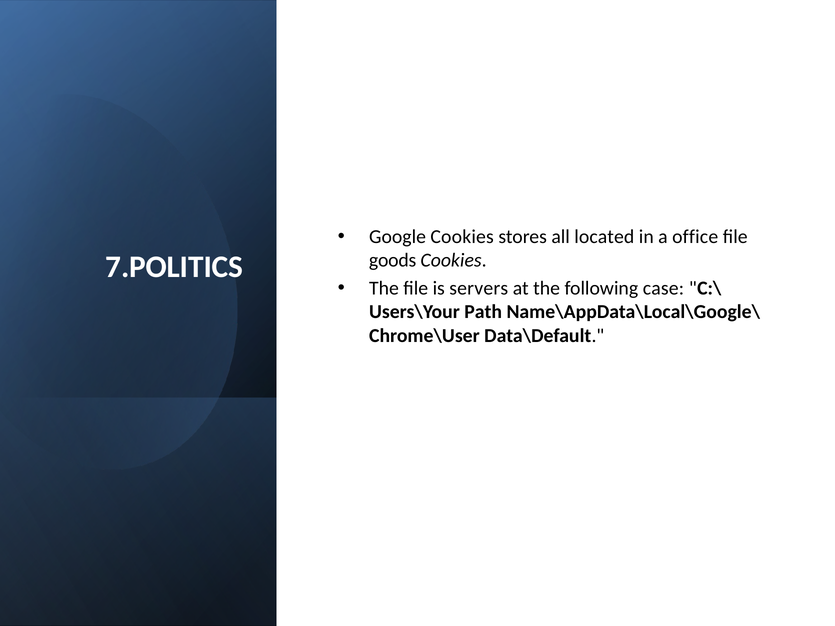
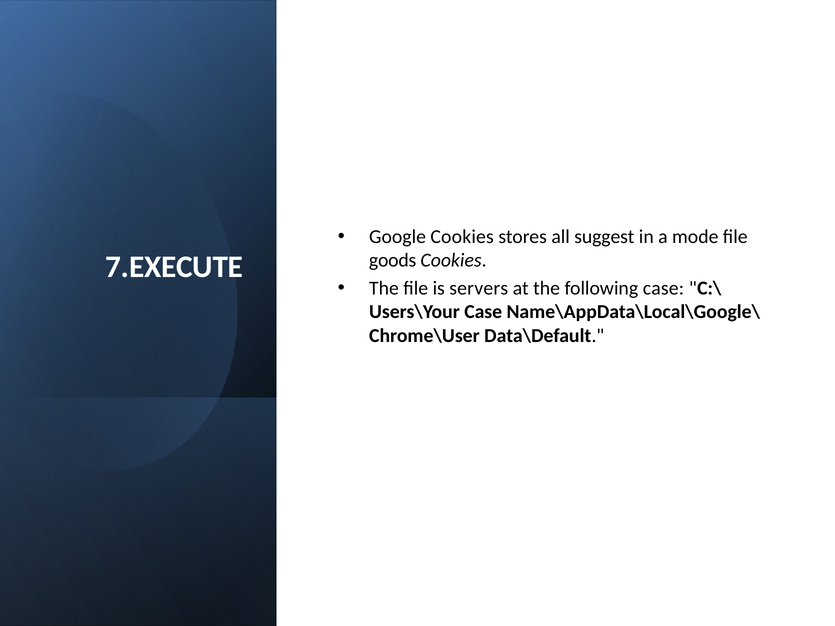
located: located -> suggest (604, 237)
office: office -> mode (695, 237)
7.POLITICS: 7.POLITICS -> 7.EXECUTE (174, 267)
Path: Path -> Case (483, 312)
